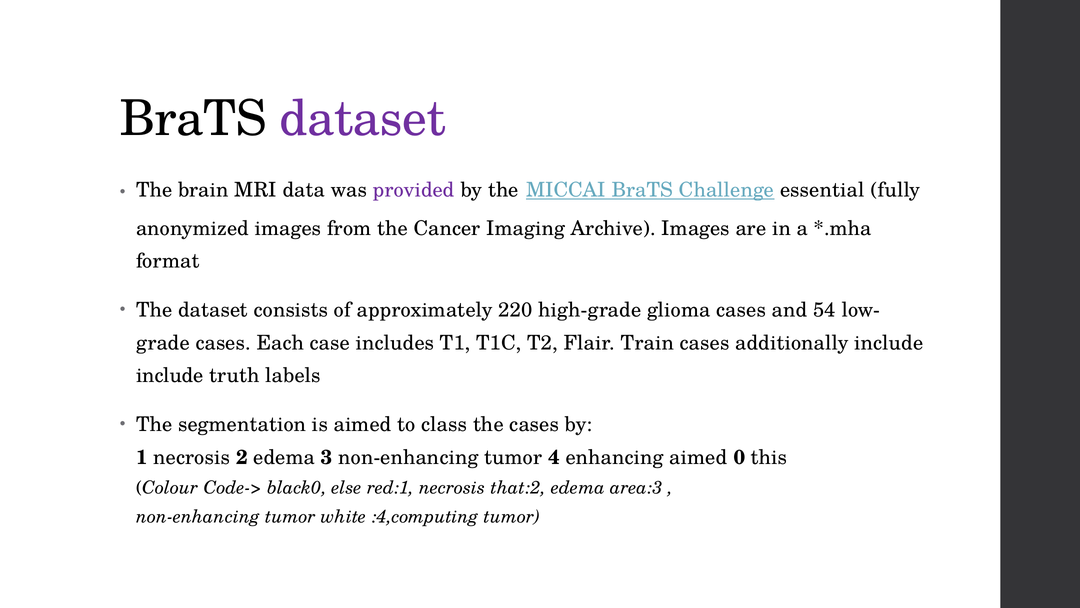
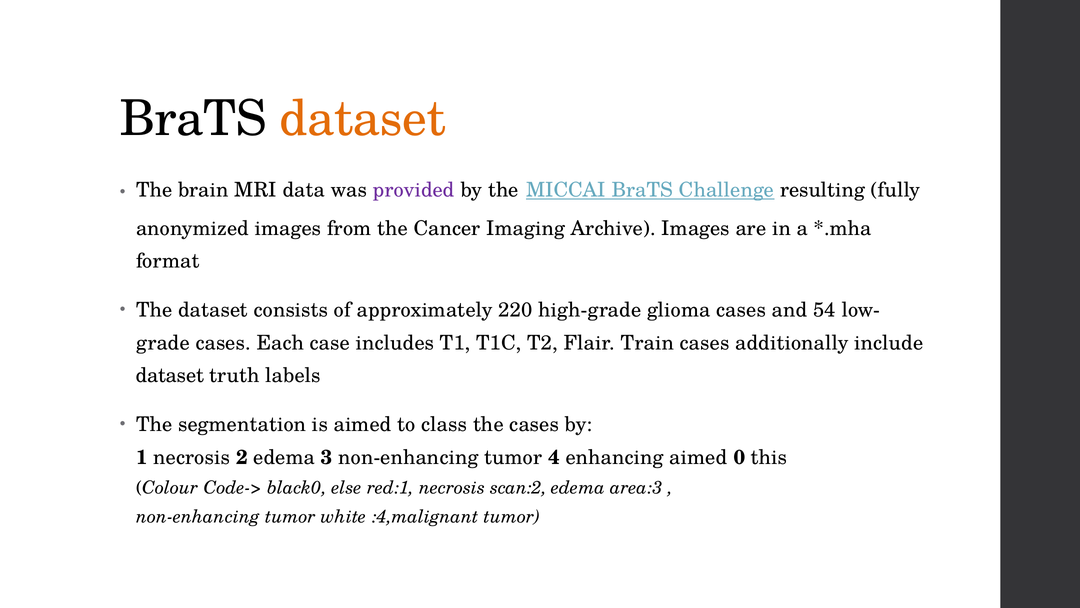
dataset colour: purple -> orange (363, 119)
essential: essential -> resulting (822, 190)
include: include -> dataset (170, 375)
that:2: that:2 -> scan:2 (518, 487)
:4,computing: :4,computing -> :4,malignant (425, 517)
